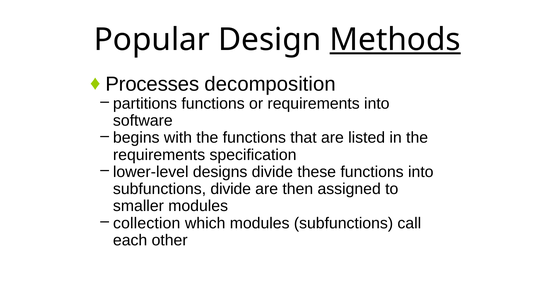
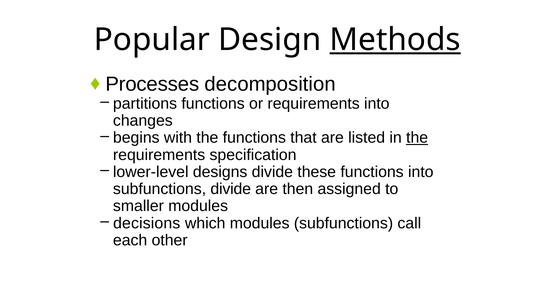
software: software -> changes (143, 121)
the underline: none -> present (417, 138)
collection: collection -> decisions (147, 223)
